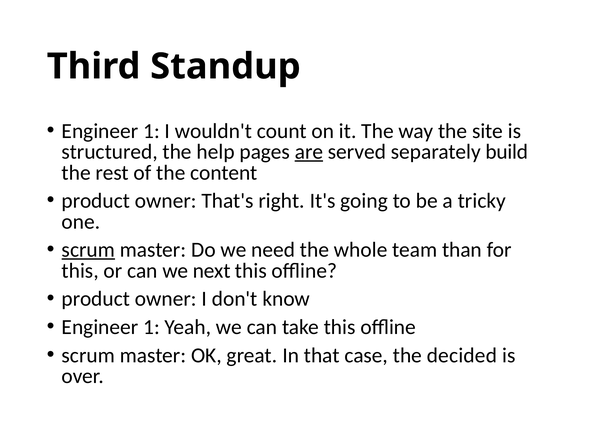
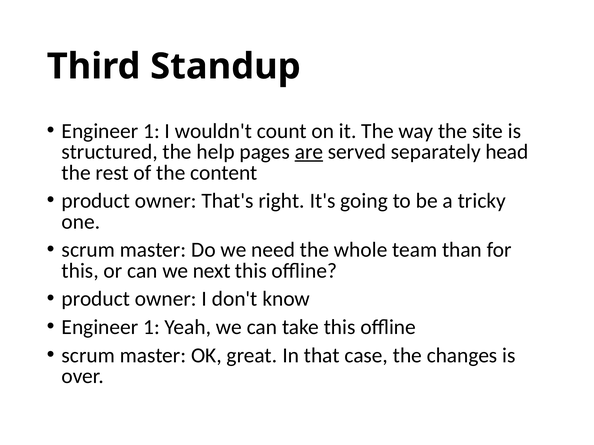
build: build -> head (507, 152)
scrum underline: present -> none (88, 250)
decided: decided -> changes (462, 356)
